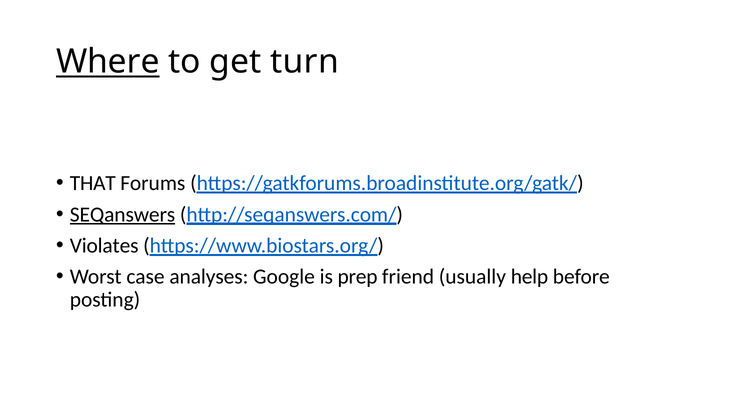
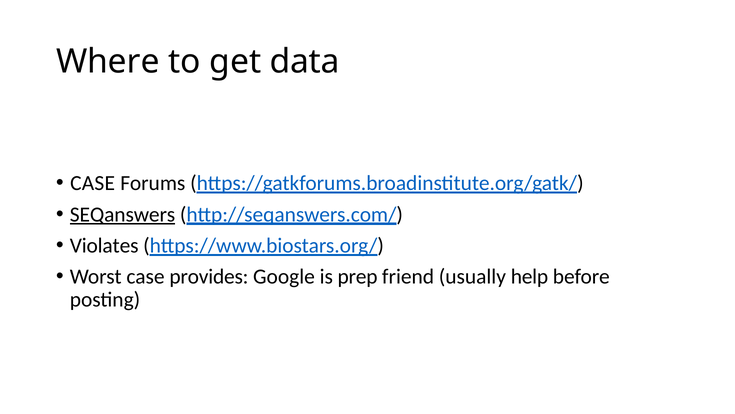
Where underline: present -> none (108, 62)
turn: turn -> data (305, 62)
THAT: THAT -> CASE (93, 183)
analyses: analyses -> provides (209, 276)
